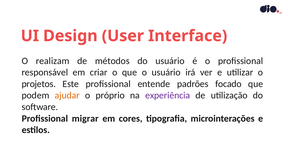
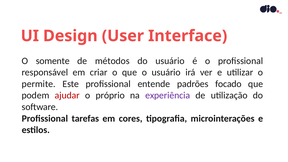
realizam: realizam -> somente (53, 61)
projetos: projetos -> permite (39, 84)
ajudar colour: orange -> red (67, 95)
migrar: migrar -> tarefas (85, 118)
